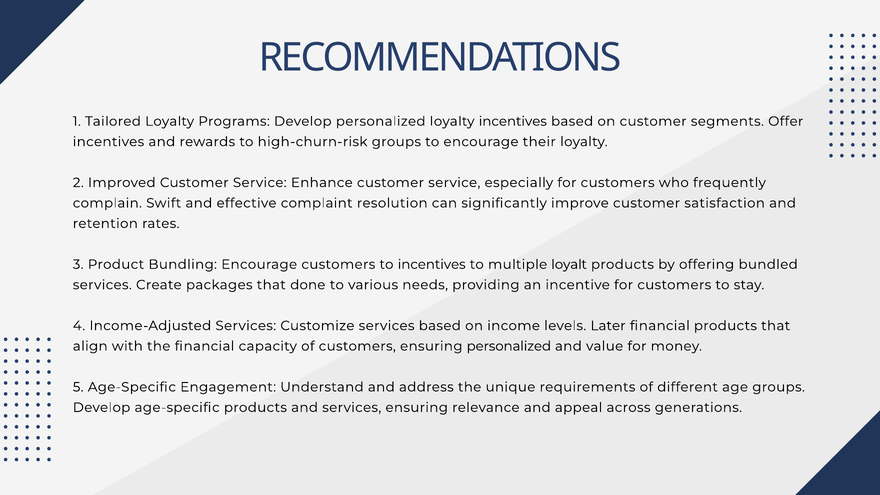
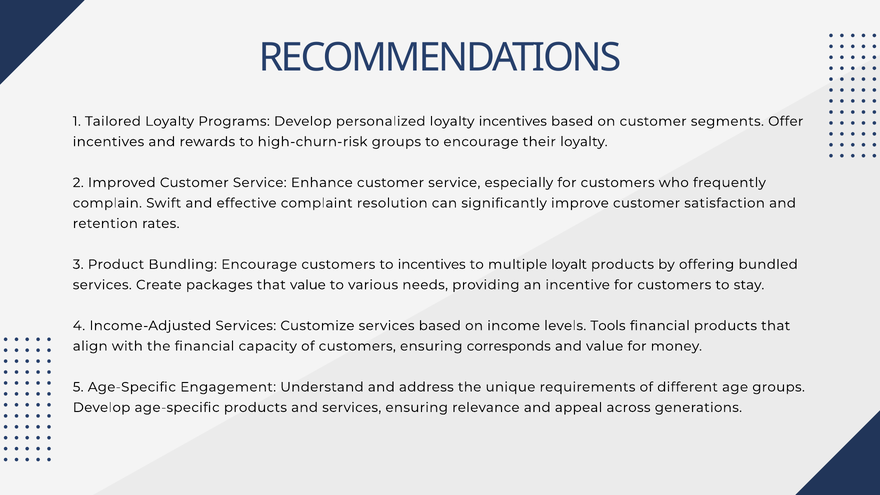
that done: done -> value (308, 285)
Later: Later -> Tools (608, 326)
ensuring personalized: personalized -> corresponds (509, 346)
